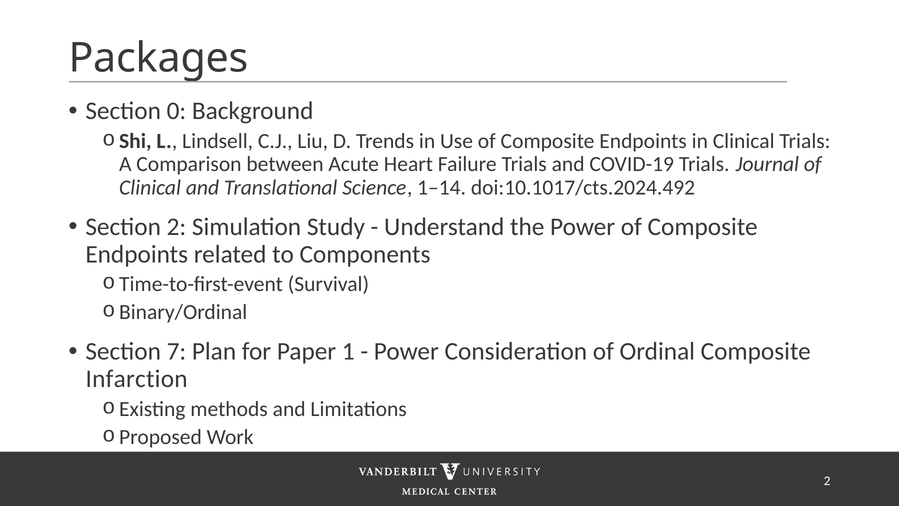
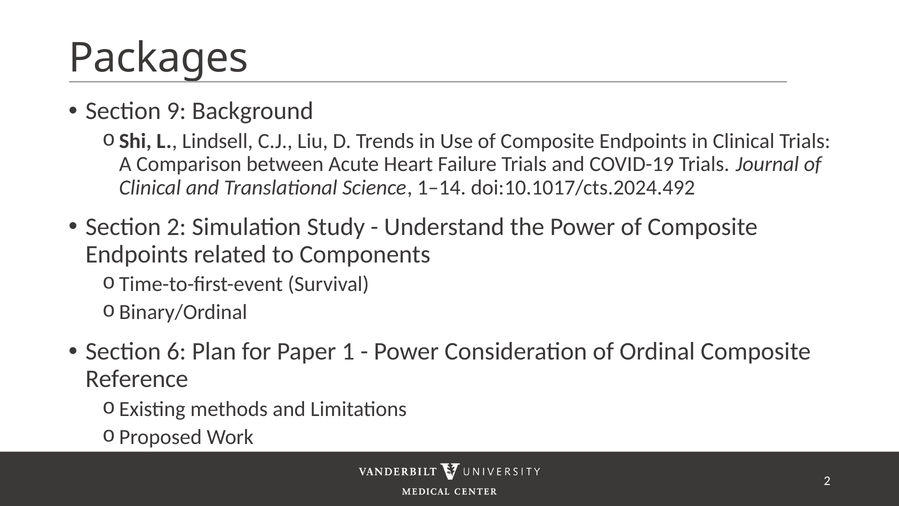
0: 0 -> 9 (176, 111)
7: 7 -> 6 (176, 351)
Infarction: Infarction -> Reference (137, 379)
